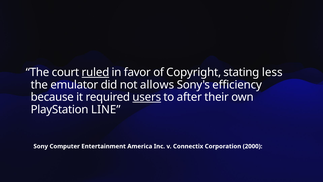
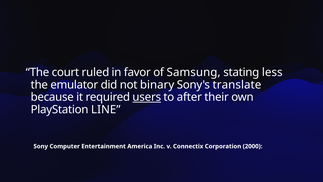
ruled underline: present -> none (95, 72)
Copyright: Copyright -> Samsung (194, 72)
allows: allows -> binary (157, 85)
efficiency: efficiency -> translate (237, 85)
